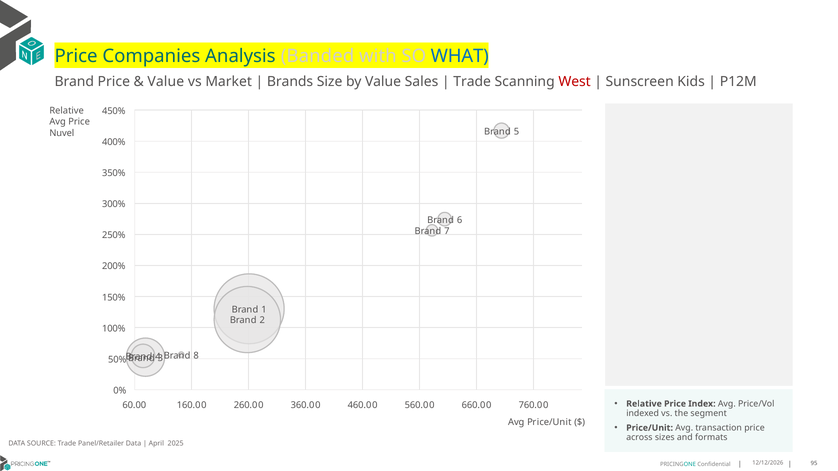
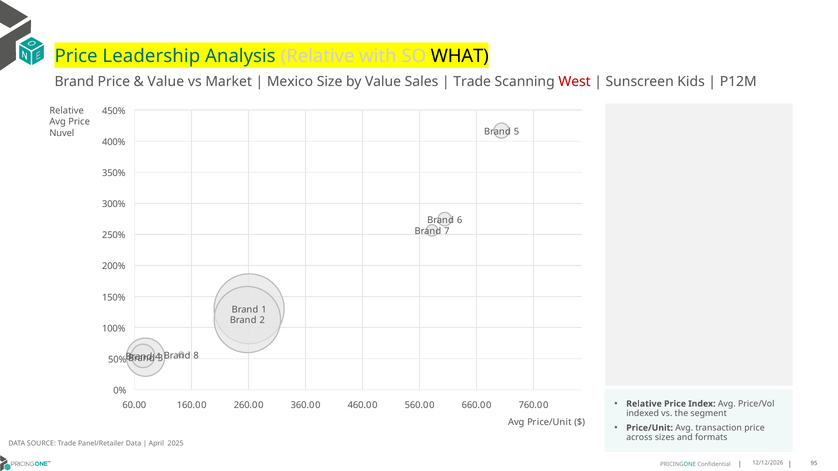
Companies: Companies -> Leadership (151, 56)
Analysis Banded: Banded -> Relative (318, 56)
WHAT colour: blue -> black (460, 56)
Brands: Brands -> Mexico (290, 82)
